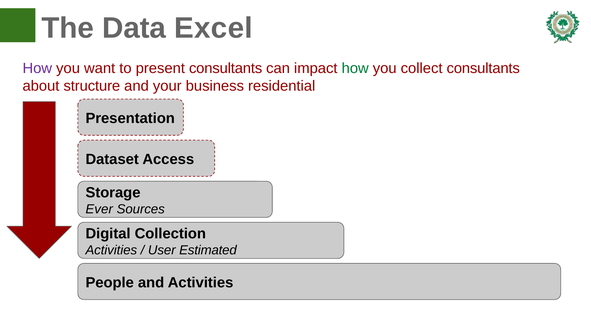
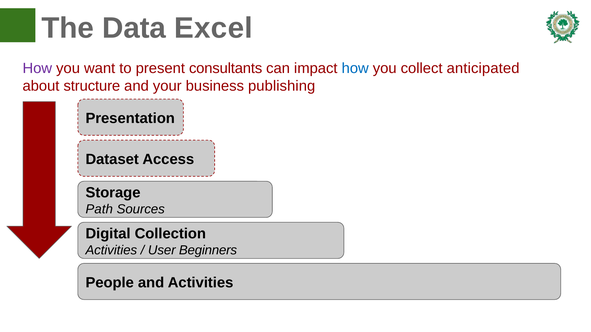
how colour: green -> blue (355, 68)
collect consultants: consultants -> anticipated (483, 68)
residential: residential -> publishing (282, 86)
Ever: Ever -> Path (99, 209)
Estimated: Estimated -> Beginners (208, 250)
